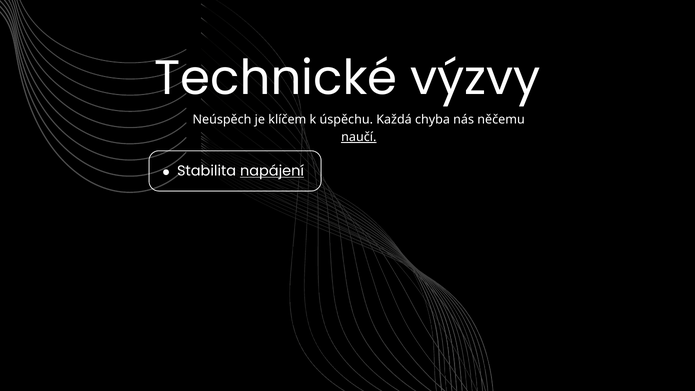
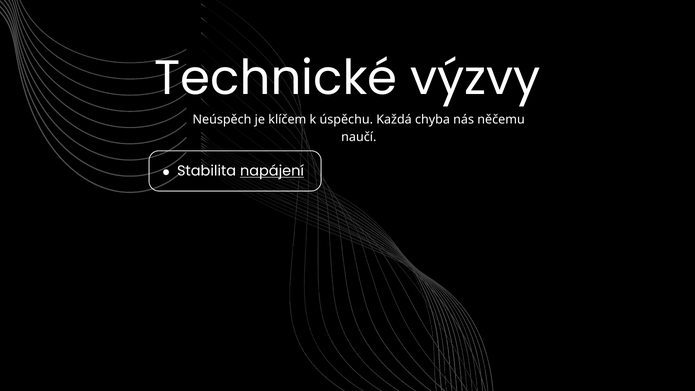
naučí underline: present -> none (359, 137)
